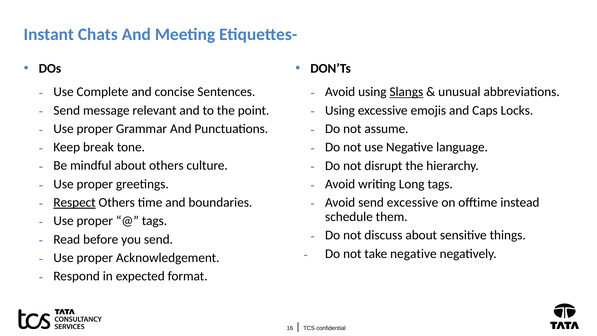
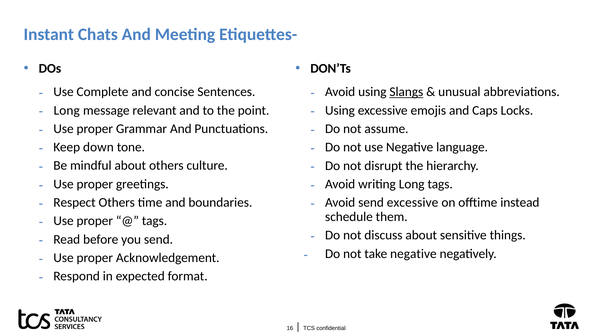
Send: Send -> Long (67, 110)
break: break -> down (98, 147)
Respect underline: present -> none (75, 202)
